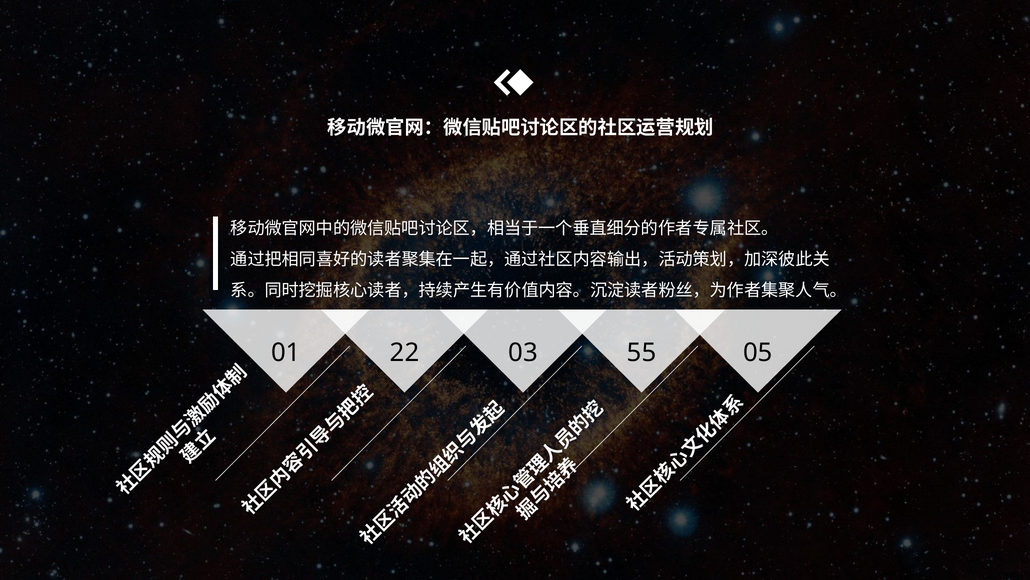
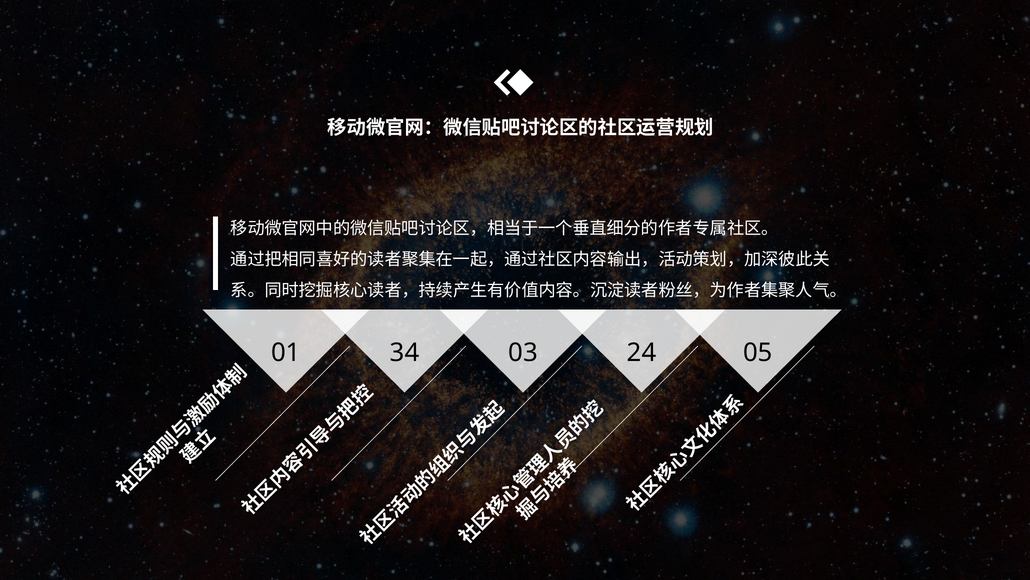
22: 22 -> 34 (405, 352)
55: 55 -> 24 (642, 352)
